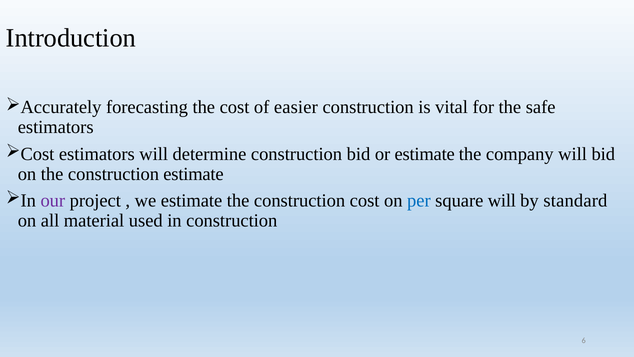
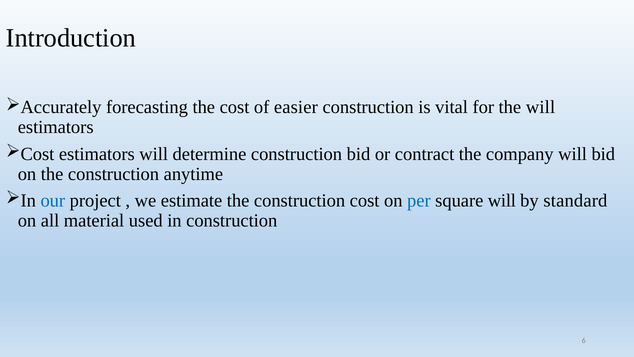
the safe: safe -> will (541, 107)
or estimate: estimate -> contract (425, 154)
construction estimate: estimate -> anytime (193, 174)
our colour: purple -> blue (53, 200)
